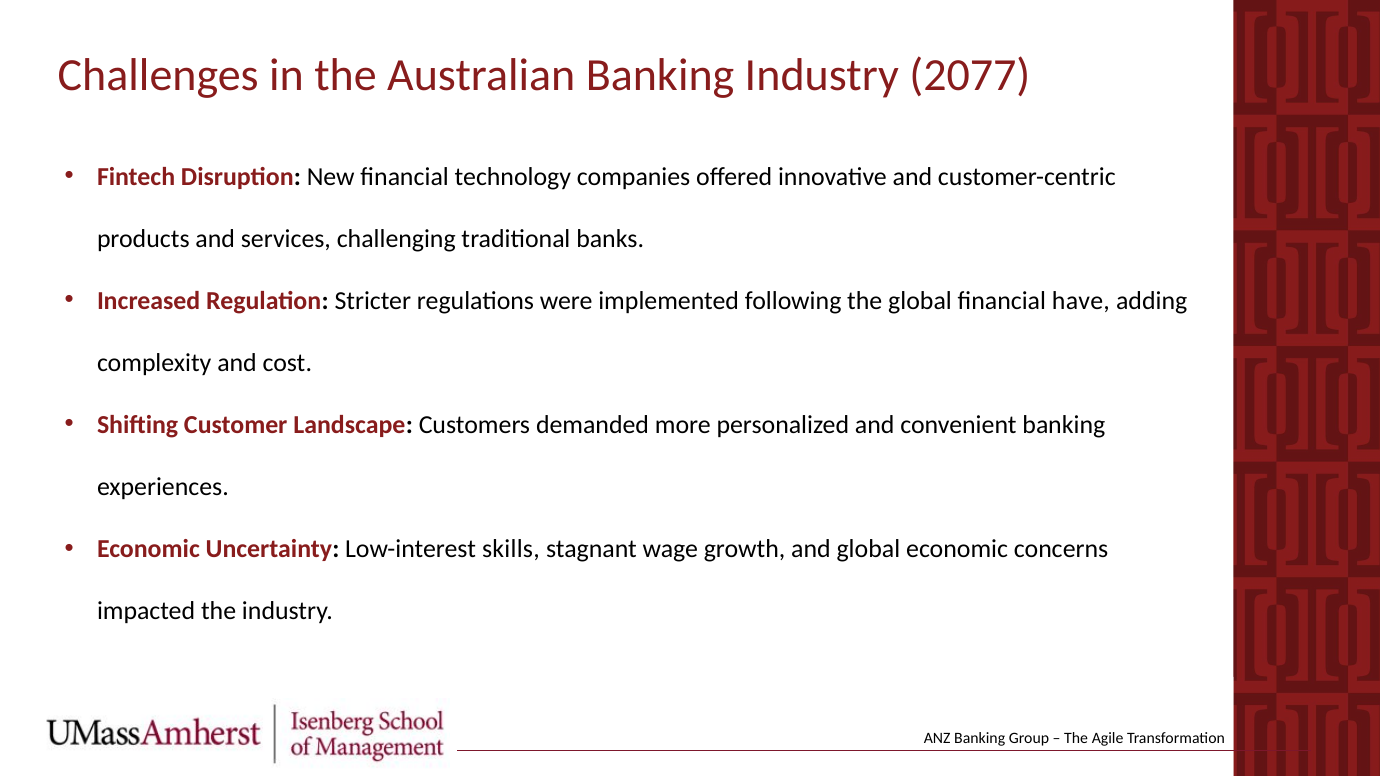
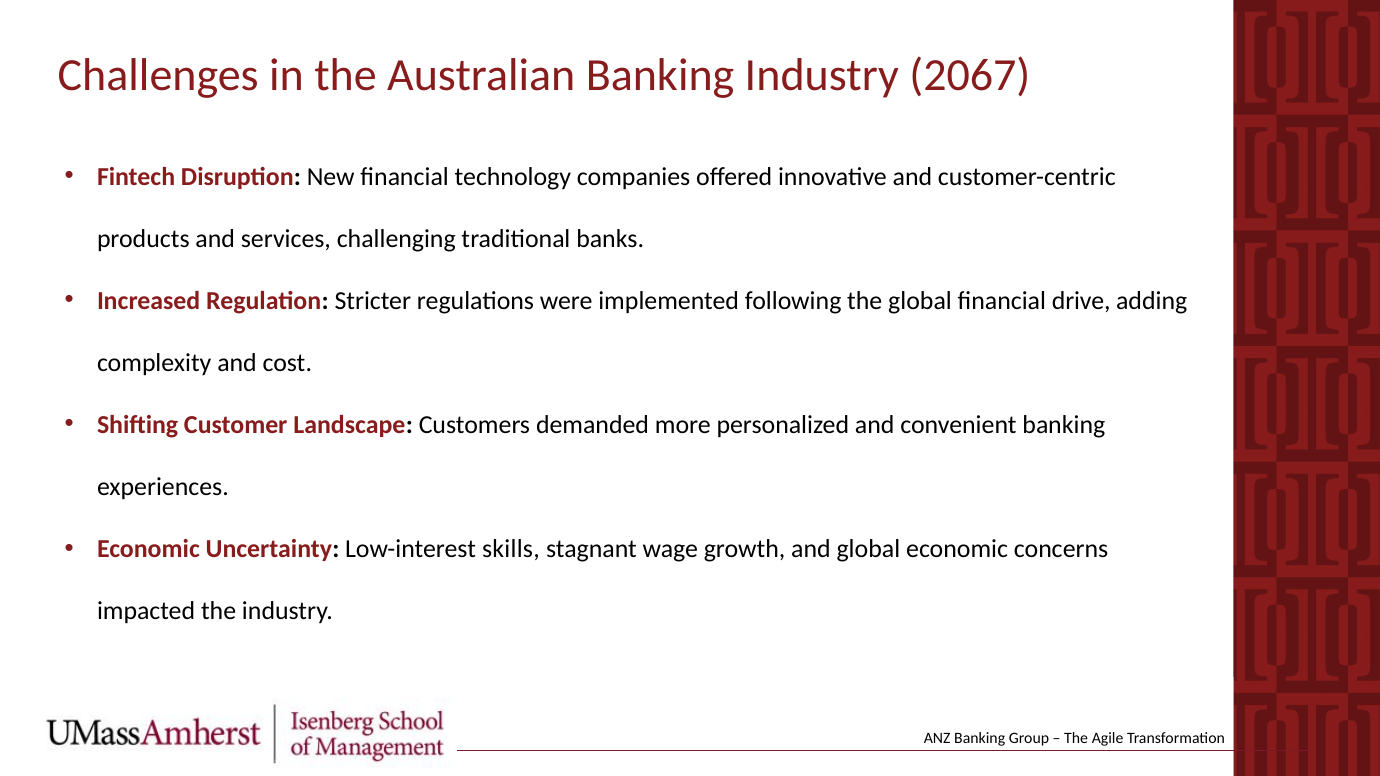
2077: 2077 -> 2067 (970, 75)
have: have -> drive (1081, 301)
